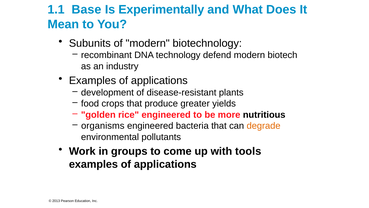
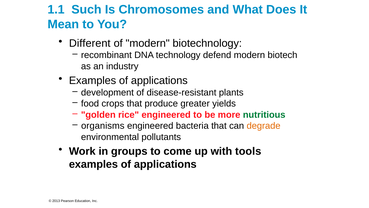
Base: Base -> Such (86, 10)
Experimentally: Experimentally -> Chromosomes (161, 10)
Subunits: Subunits -> Different (90, 43)
nutritious colour: black -> green (264, 115)
